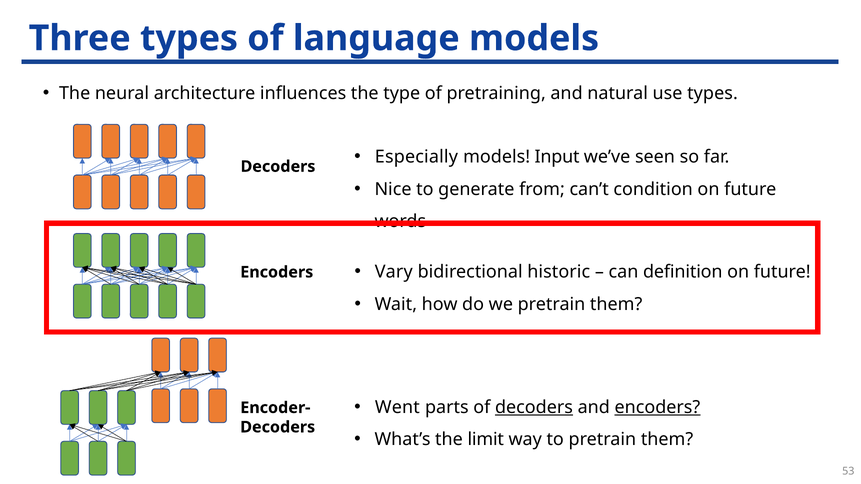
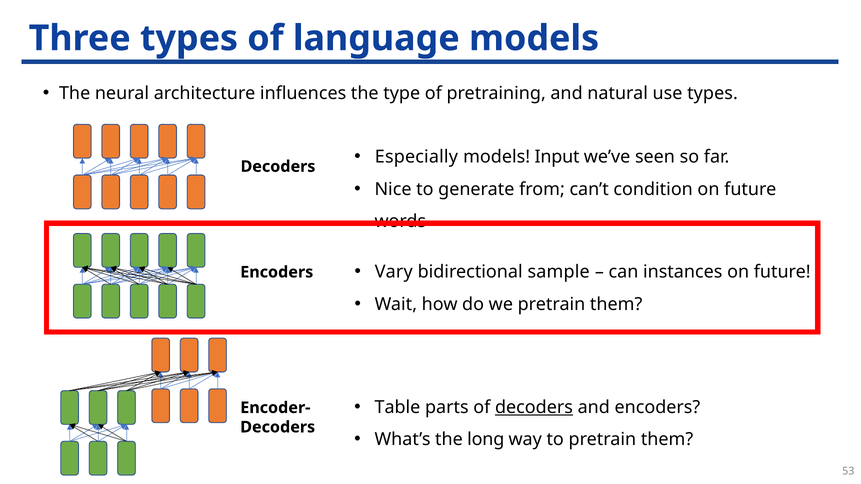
historic: historic -> sample (559, 272)
definition: definition -> instances (683, 272)
Went: Went -> Table (397, 407)
encoders underline: present -> none (657, 407)
limit: limit -> long (486, 440)
